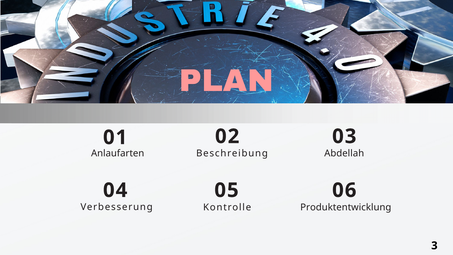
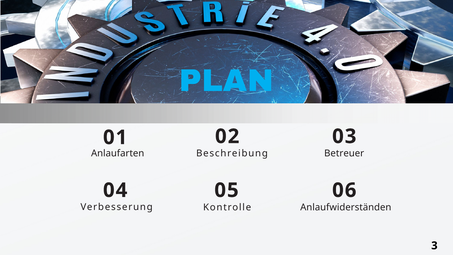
PLAN colour: pink -> light blue (226, 81)
Abdellah: Abdellah -> Betreuer (344, 153)
Produktentwicklung: Produktentwicklung -> Anlaufwiderständen (346, 207)
